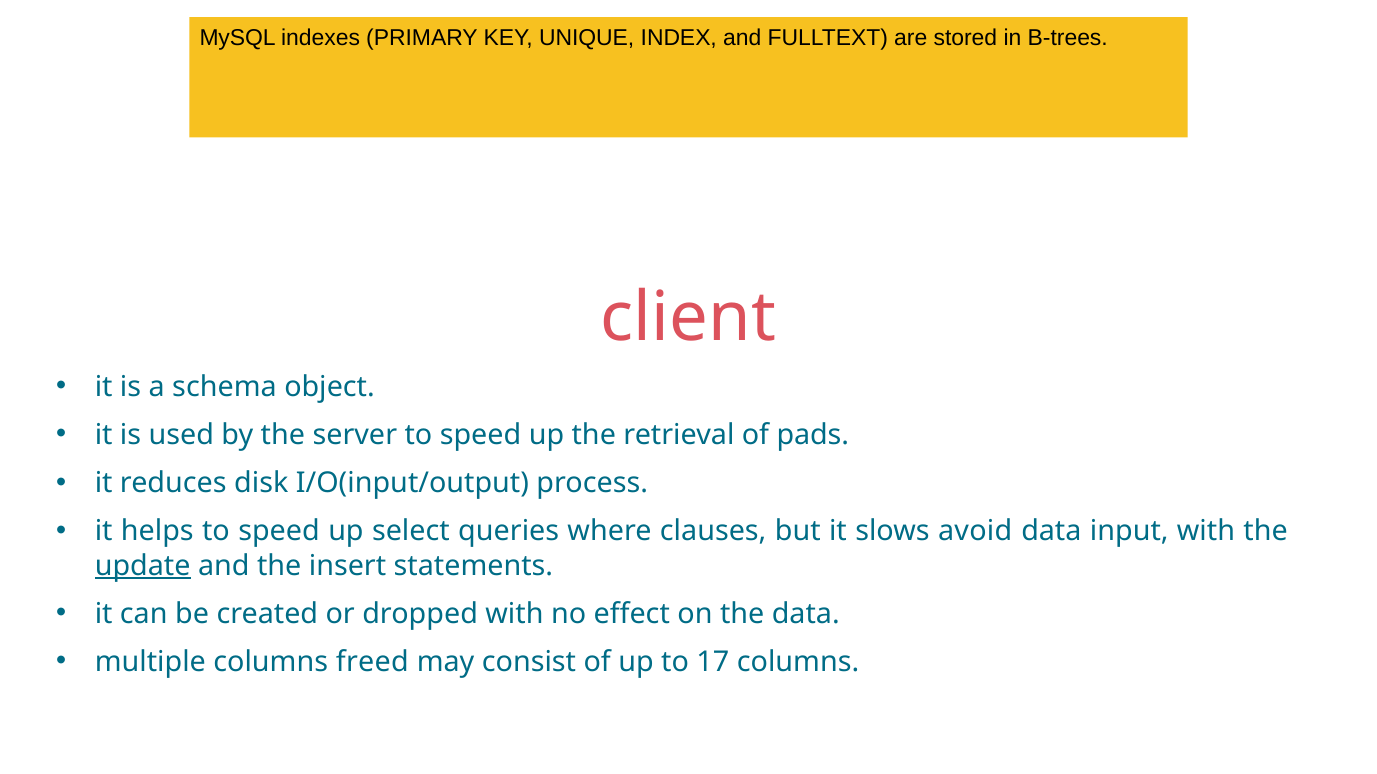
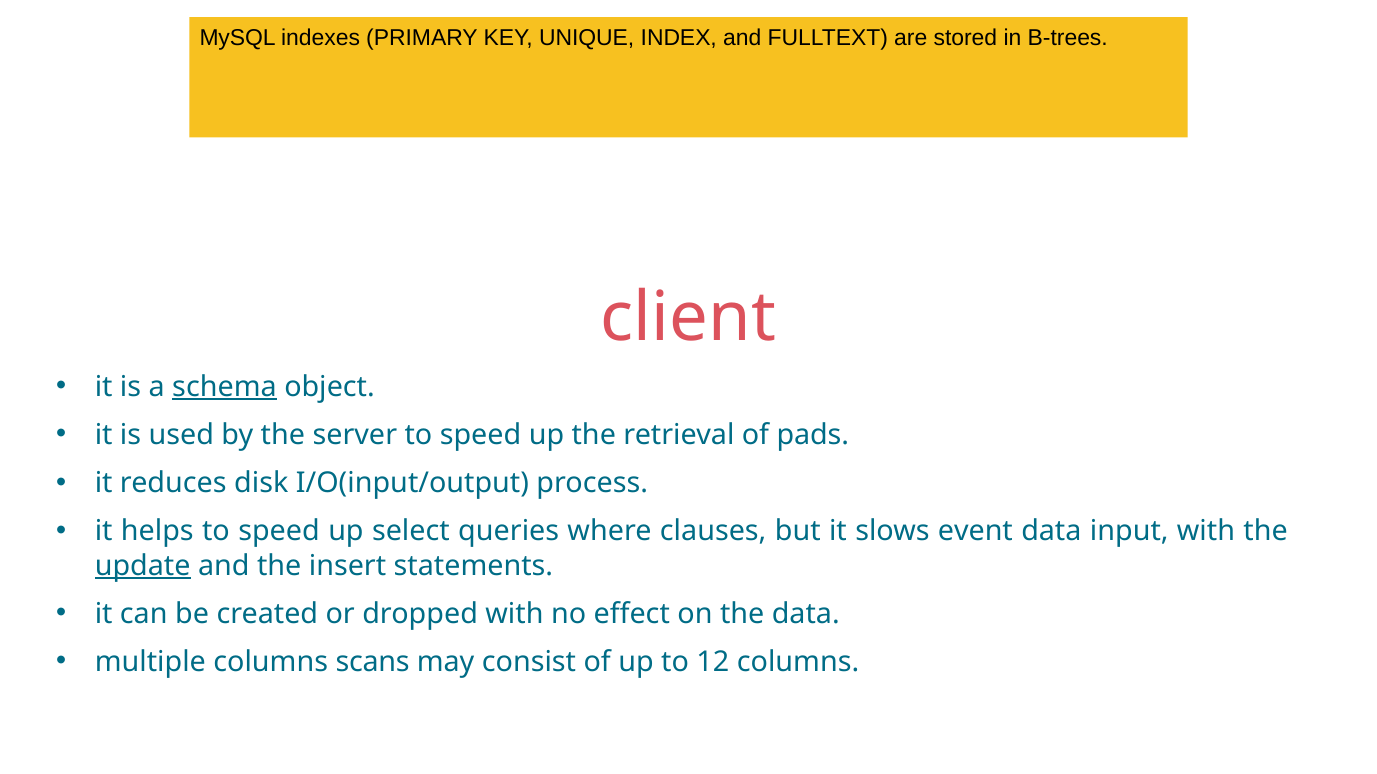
schema underline: none -> present (225, 387)
avoid: avoid -> event (975, 532)
freed: freed -> scans (373, 663)
17: 17 -> 12 (713, 663)
